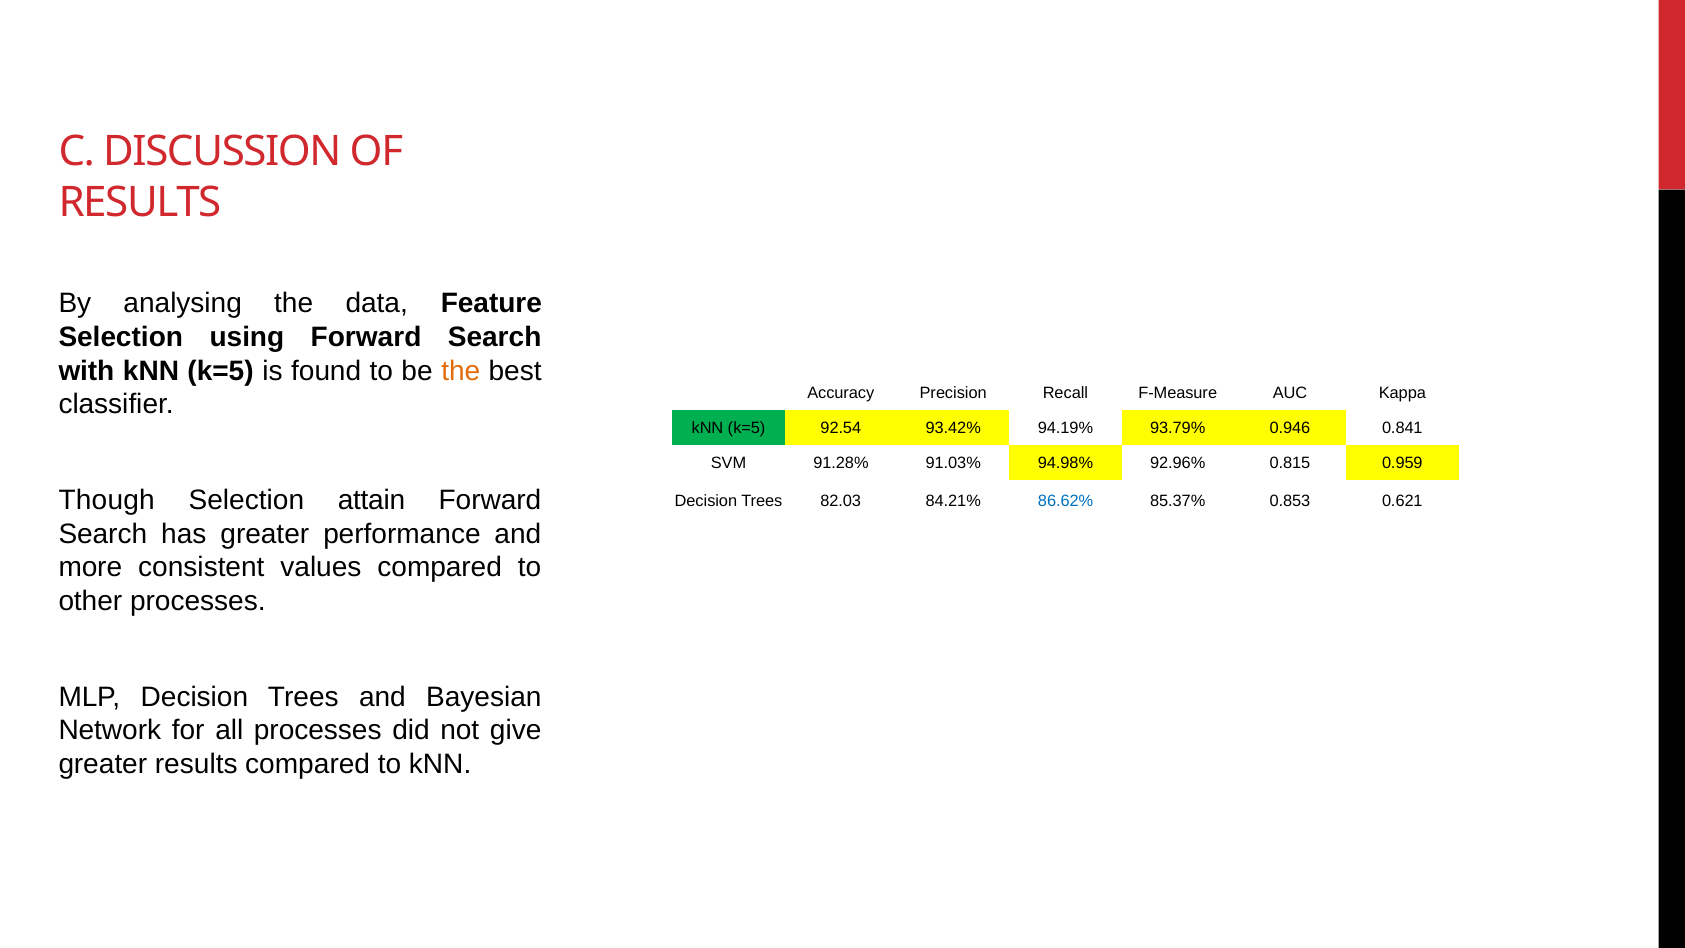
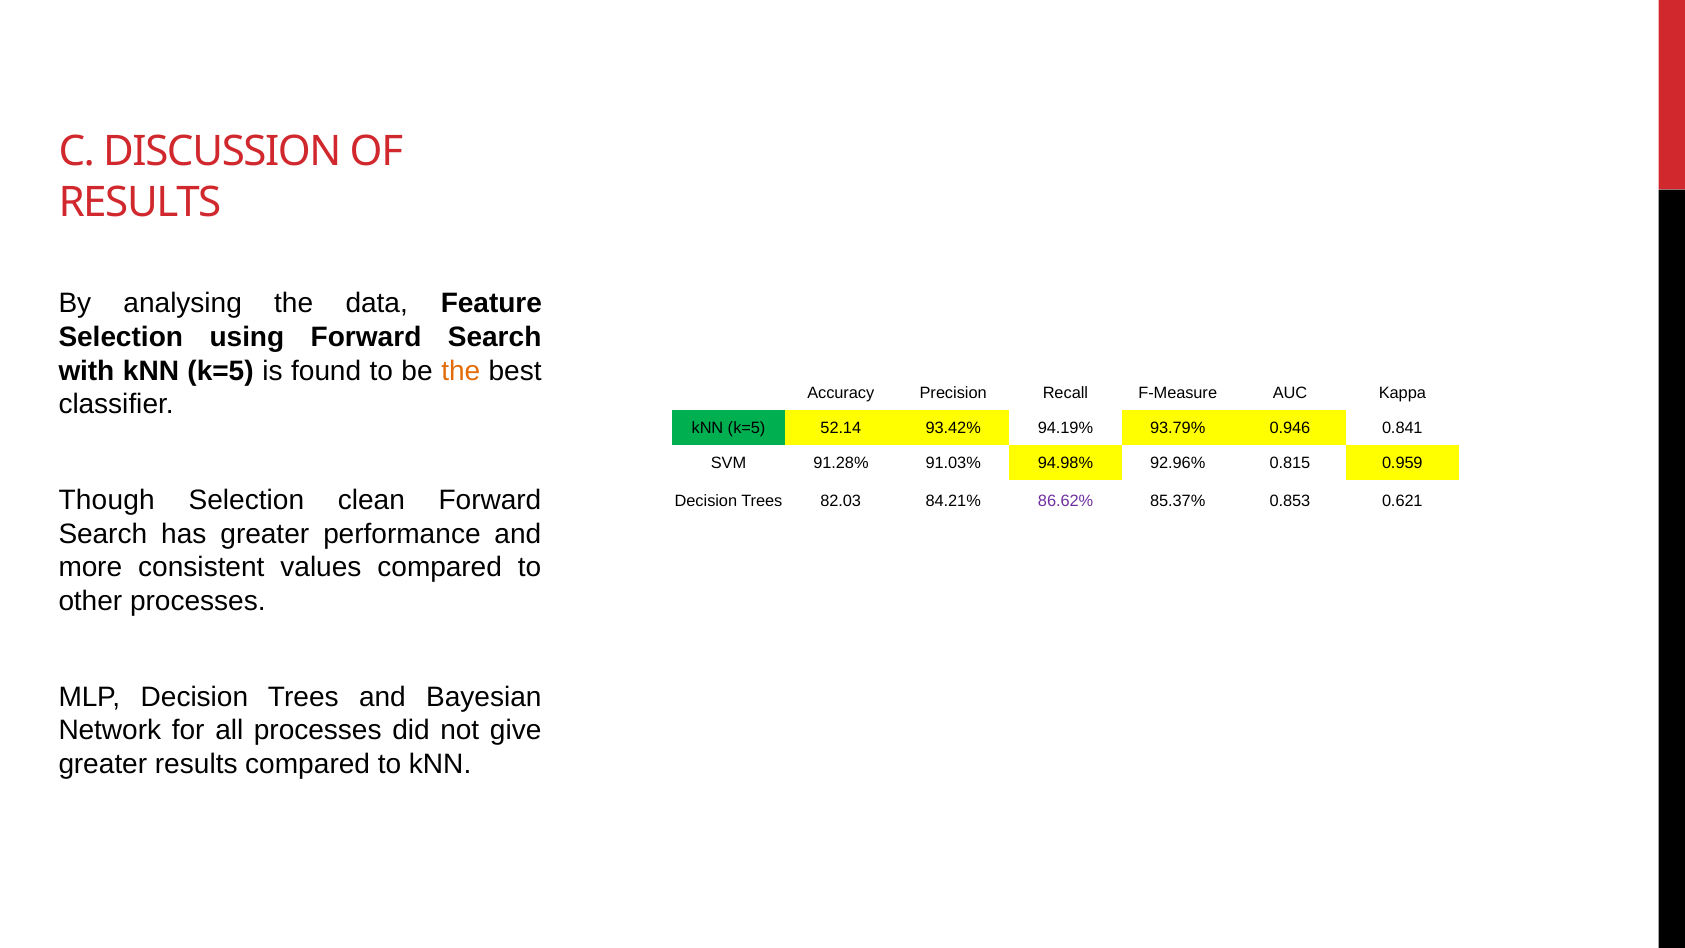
92.54: 92.54 -> 52.14 (841, 428)
attain: attain -> clean (371, 500)
86.62% colour: blue -> purple (1066, 501)
